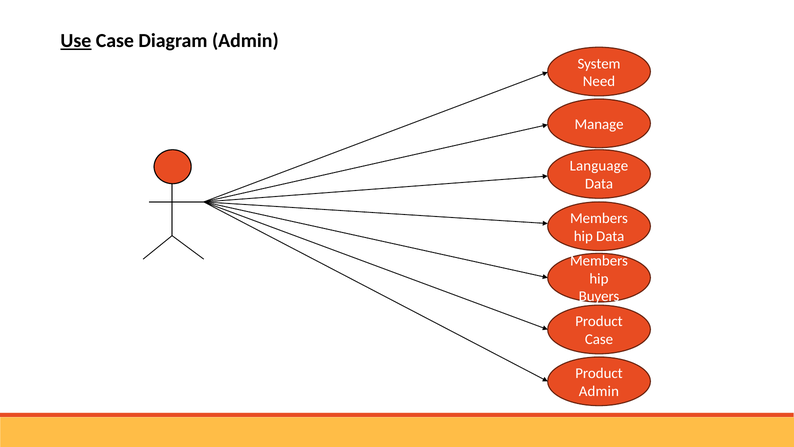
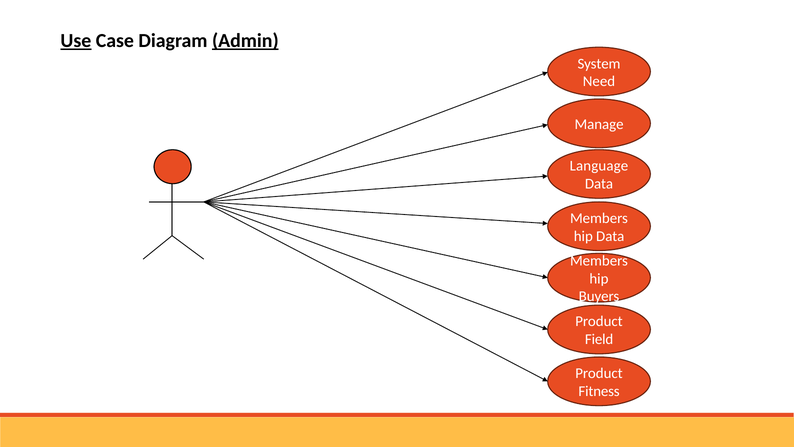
Admin underline: none -> present (245, 41)
Case: Case -> Field (599, 339)
Admin: Admin -> Fitness (599, 391)
